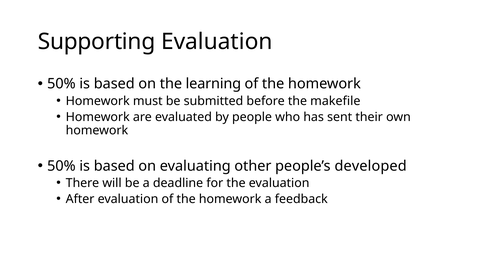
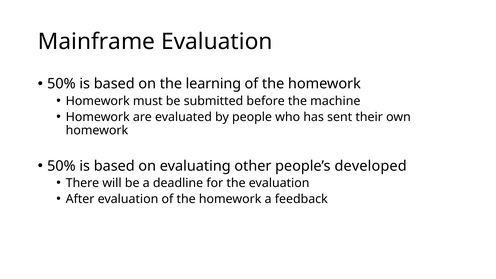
Supporting: Supporting -> Mainframe (96, 42)
makefile: makefile -> machine (335, 101)
